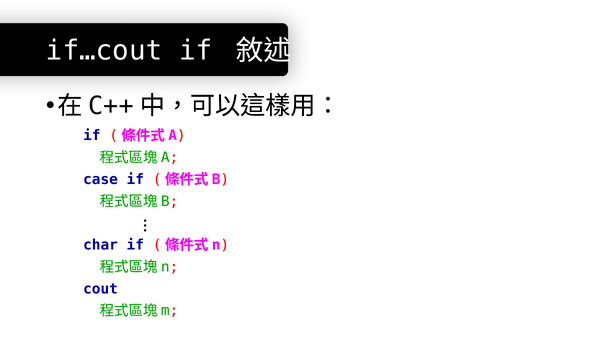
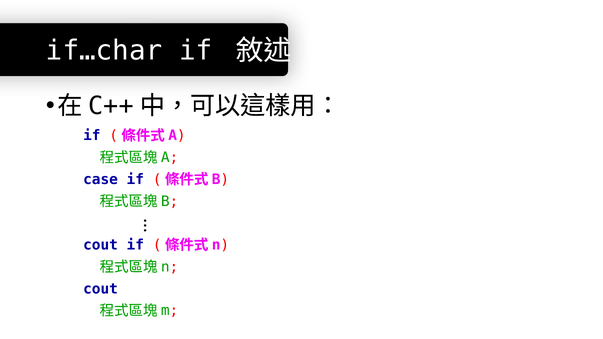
if…cout: if…cout -> if…char (104, 51)
char: char -> cout (101, 245)
